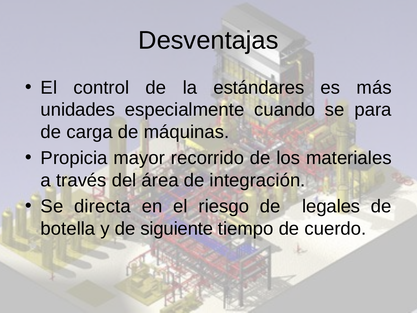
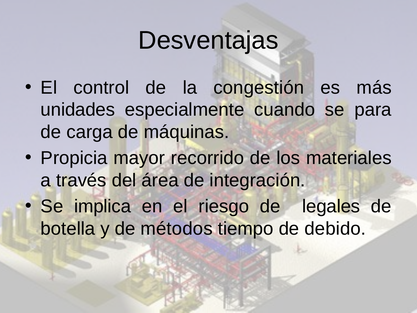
estándares: estándares -> congestión (259, 87)
directa: directa -> implica (103, 206)
siguiente: siguiente -> métodos (177, 228)
cuerdo: cuerdo -> debido (335, 228)
